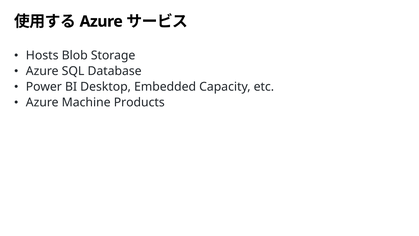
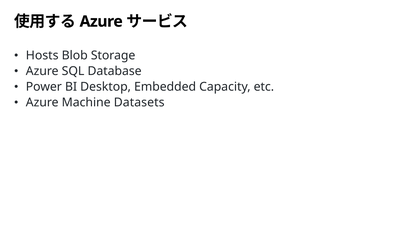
Products: Products -> Datasets (139, 102)
